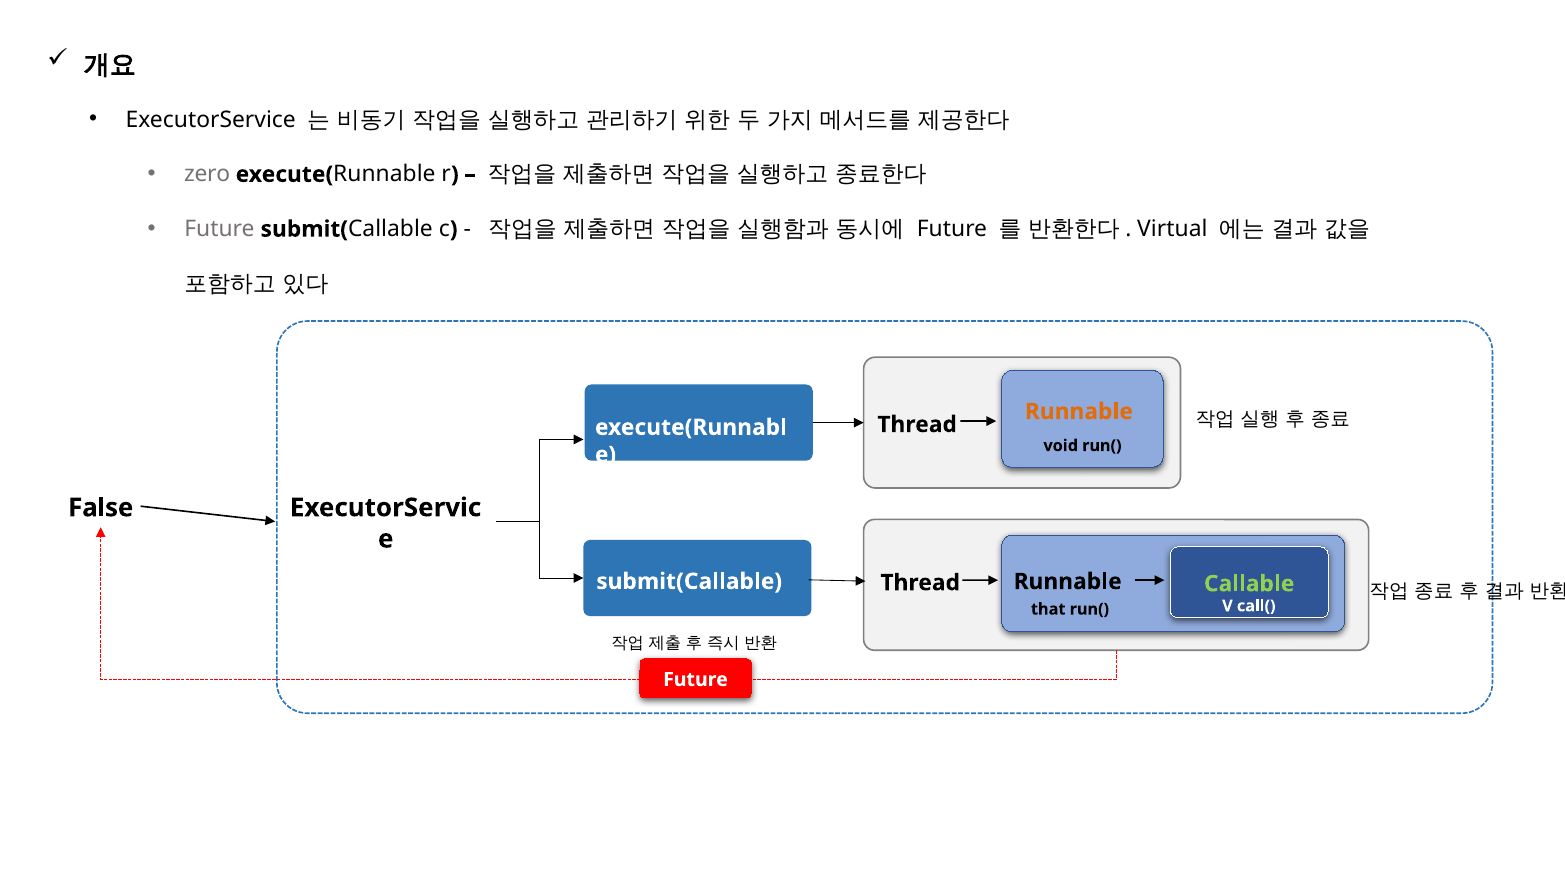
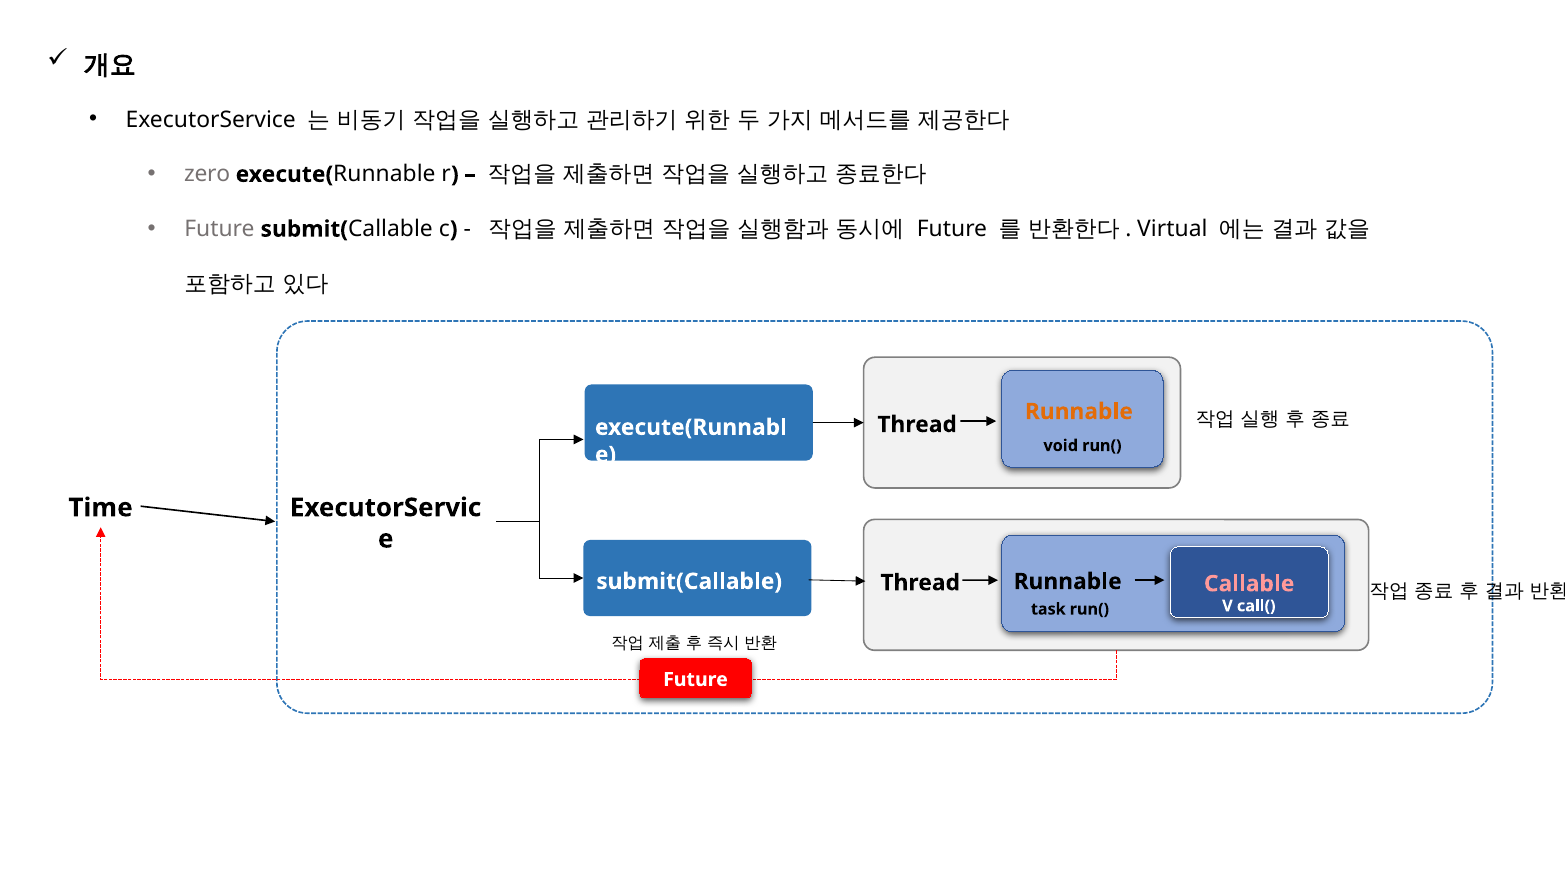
False: False -> Time (101, 508)
Callable colour: light green -> pink (1249, 584)
that: that -> task (1048, 609)
